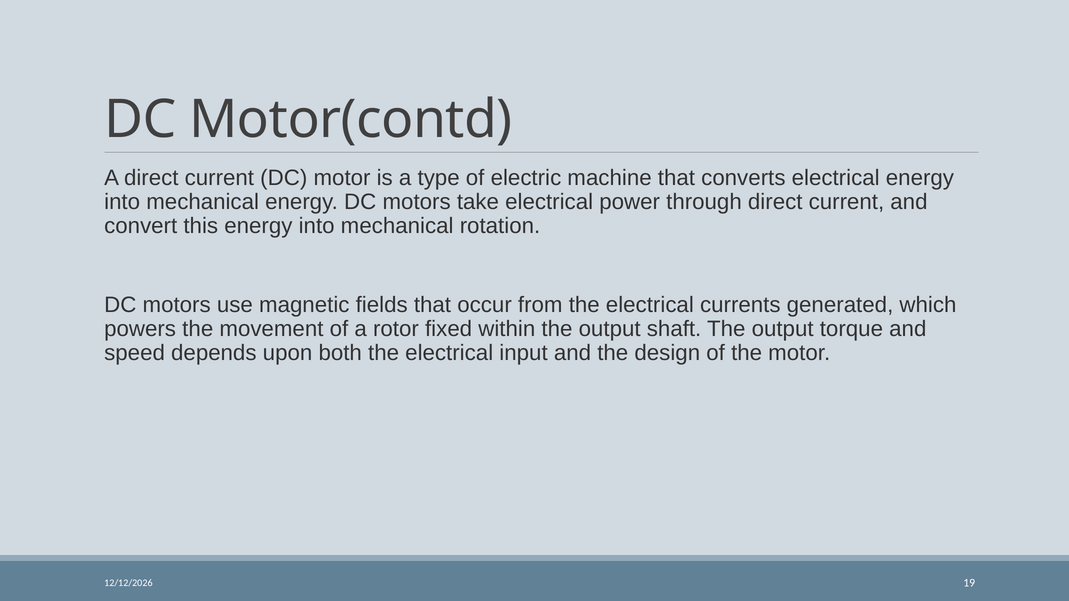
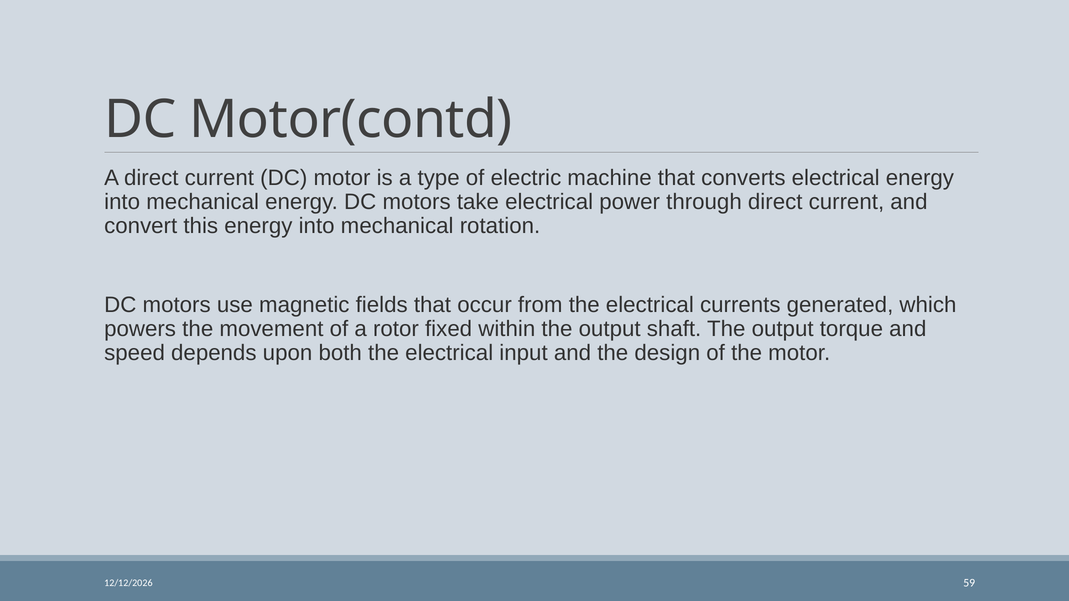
19: 19 -> 59 (969, 583)
